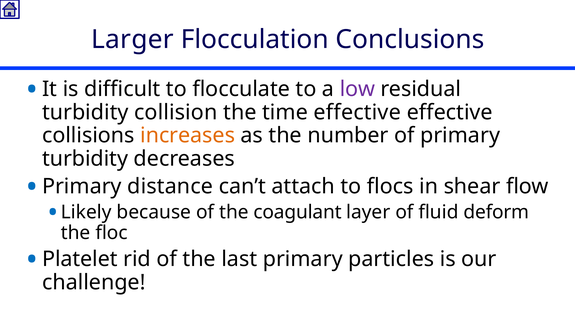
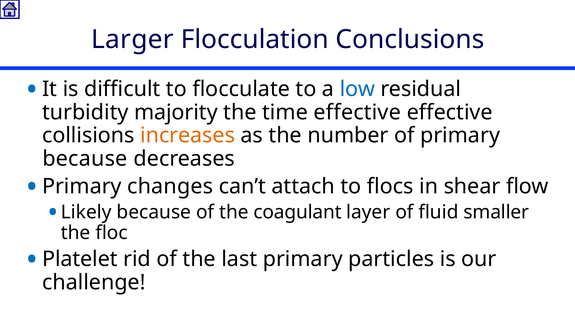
low colour: purple -> blue (357, 89)
collision: collision -> majority (176, 112)
turbidity: turbidity -> because (85, 159)
distance: distance -> changes (170, 187)
deform: deform -> smaller (496, 212)
